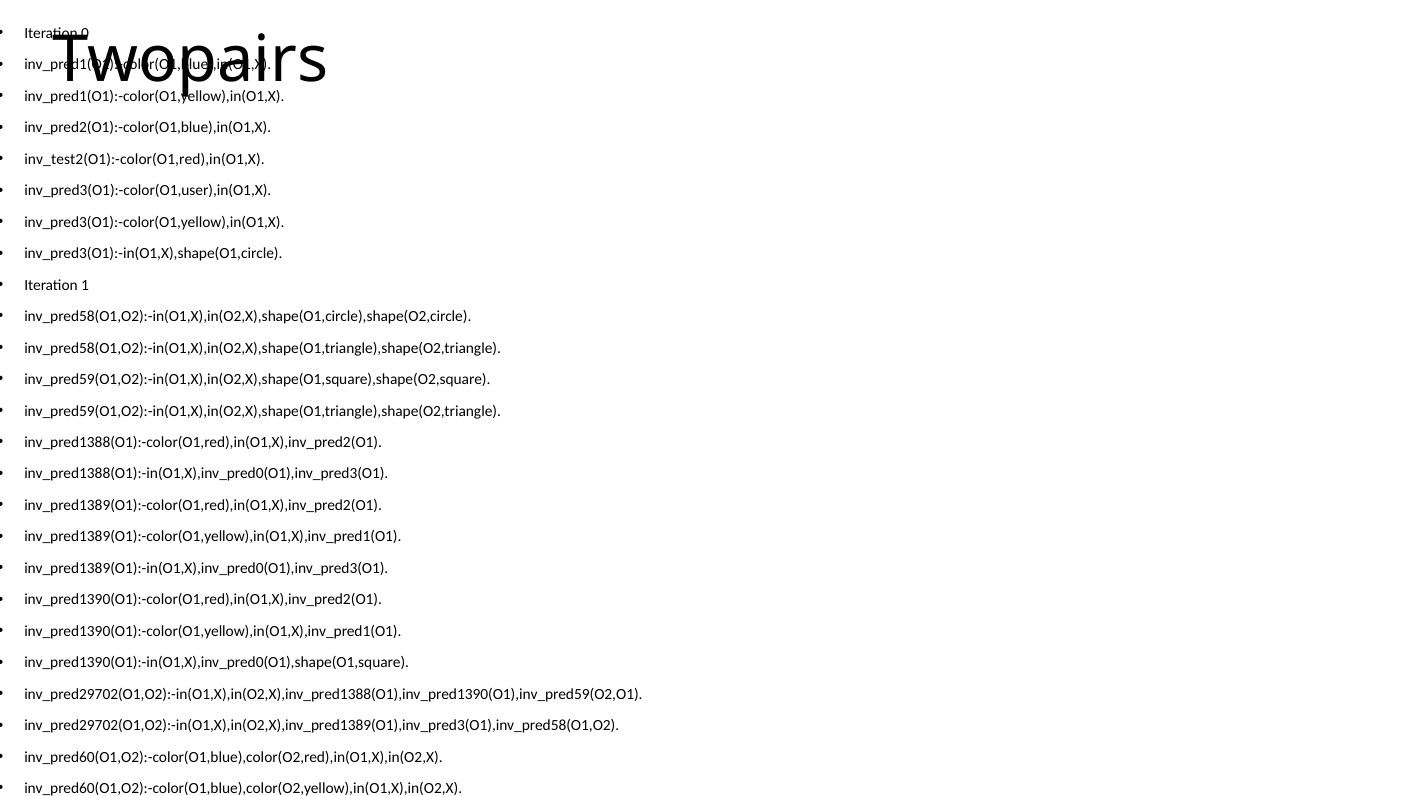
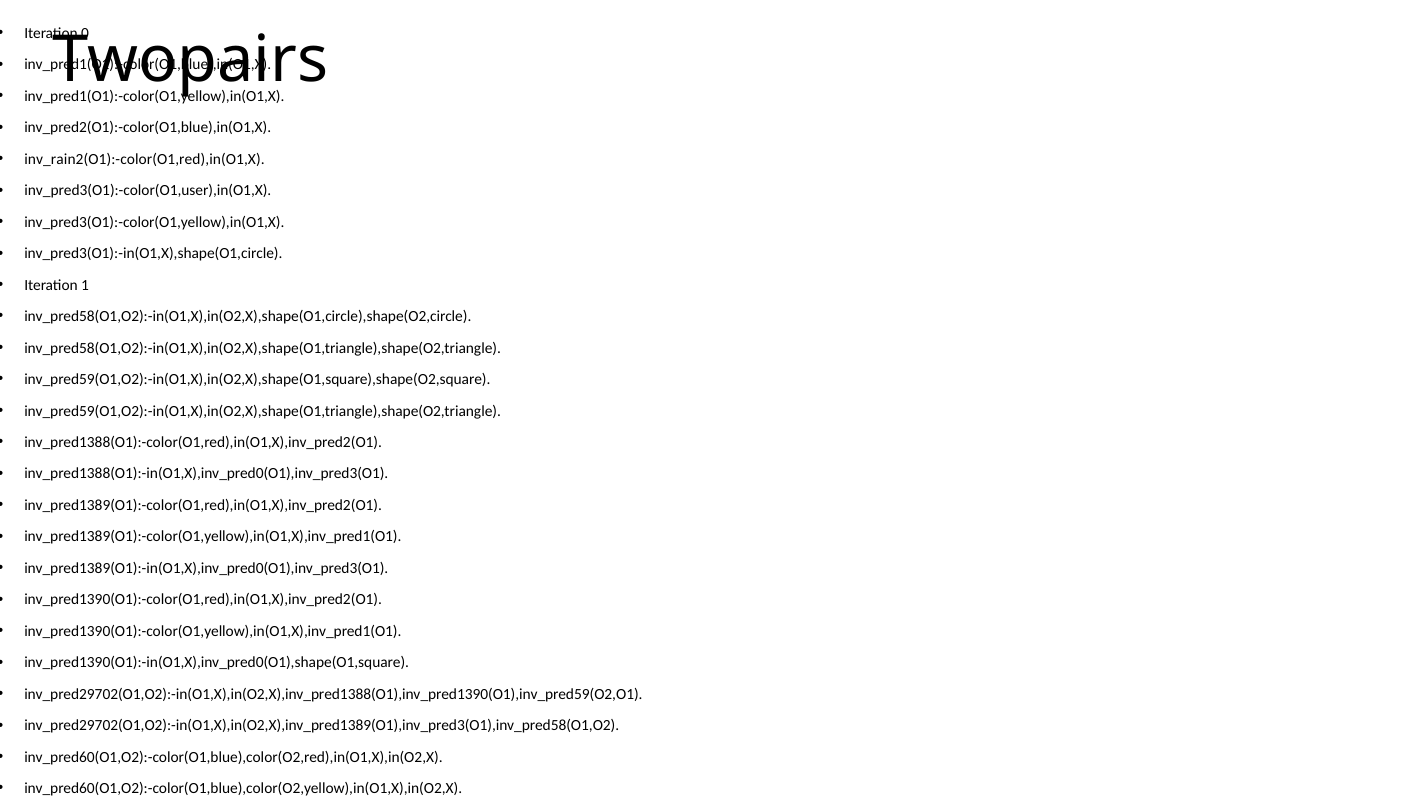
inv_test2(O1):-color(O1,red),in(O1,X: inv_test2(O1):-color(O1,red),in(O1,X -> inv_rain2(O1):-color(O1,red),in(O1,X (145, 159)
